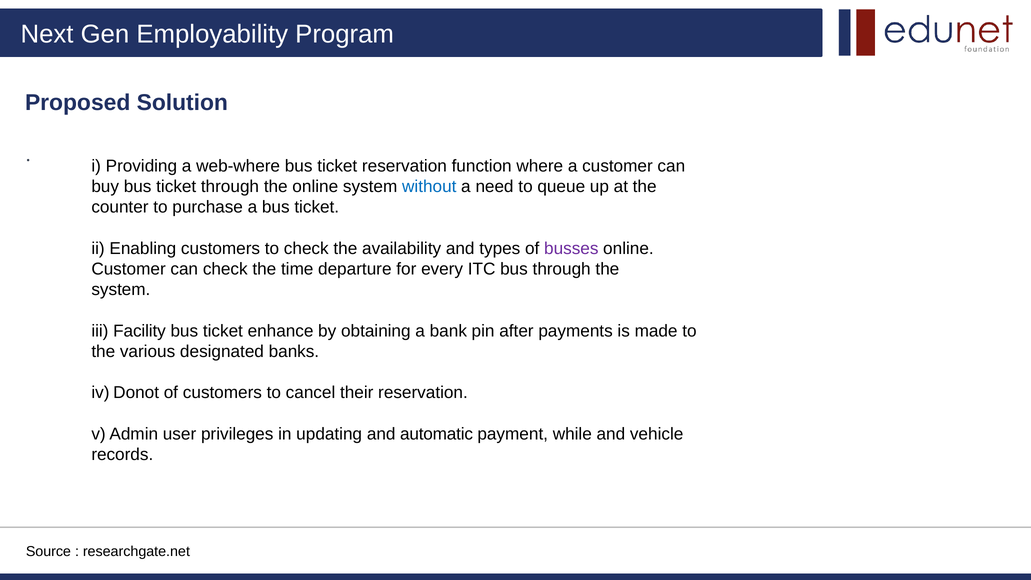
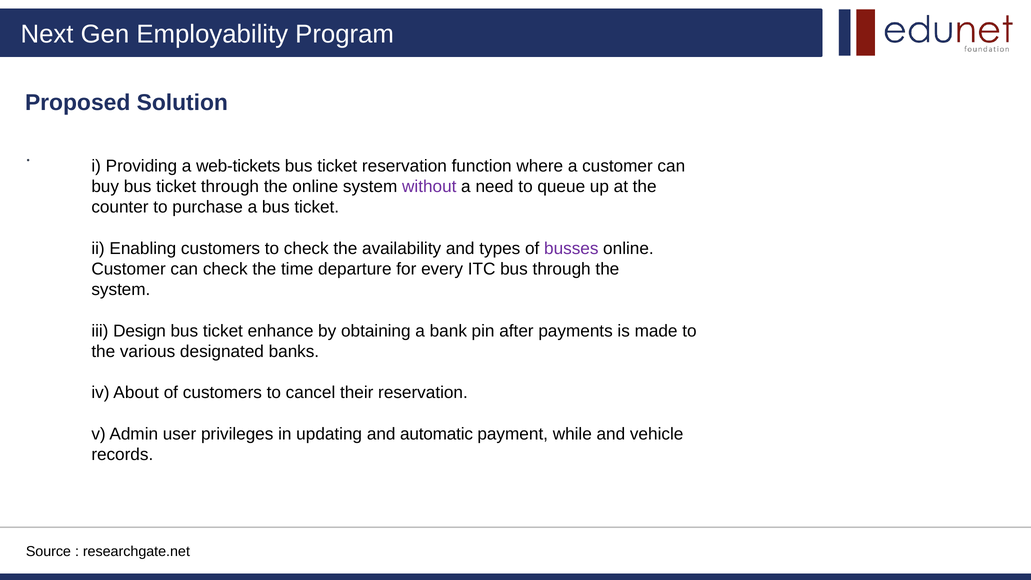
web-where: web-where -> web-tickets (238, 166)
without colour: blue -> purple (429, 187)
Facility: Facility -> Design (140, 331)
Donot: Donot -> About (136, 393)
